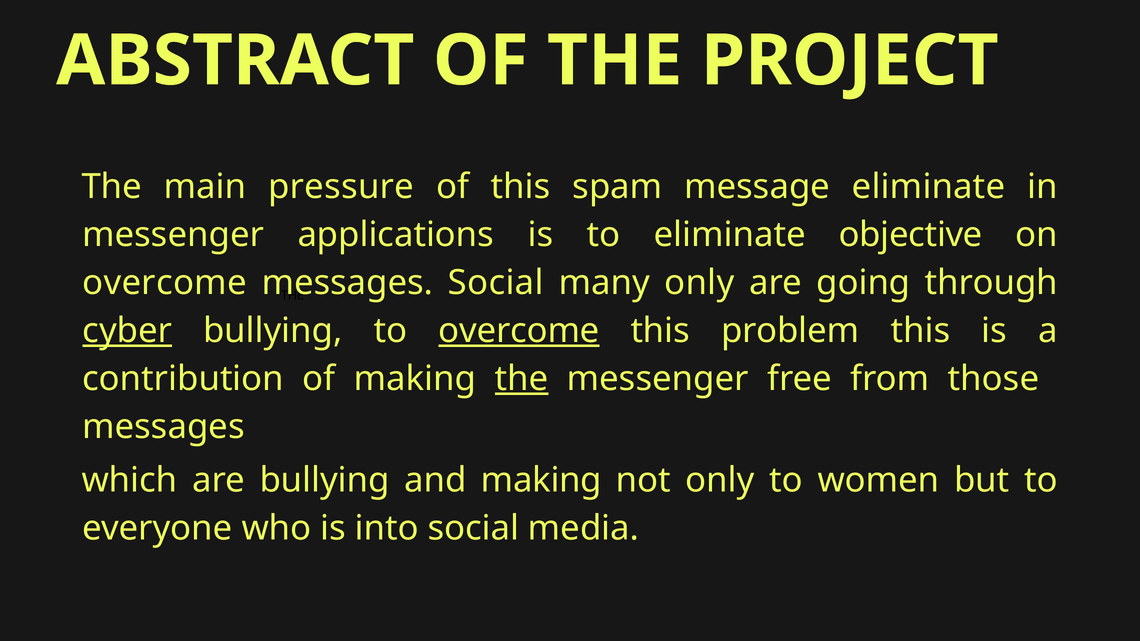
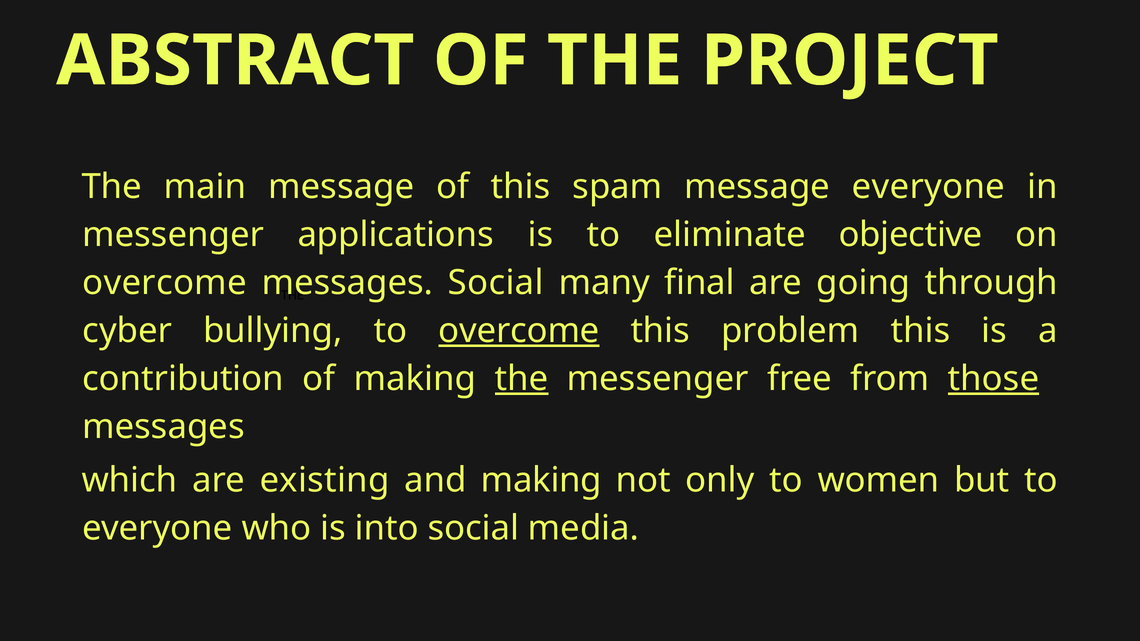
main pressure: pressure -> message (341, 187)
message eliminate: eliminate -> everyone (929, 187)
many only: only -> final (700, 283)
cyber underline: present -> none (127, 331)
those underline: none -> present (994, 379)
are bullying: bullying -> existing (325, 481)
